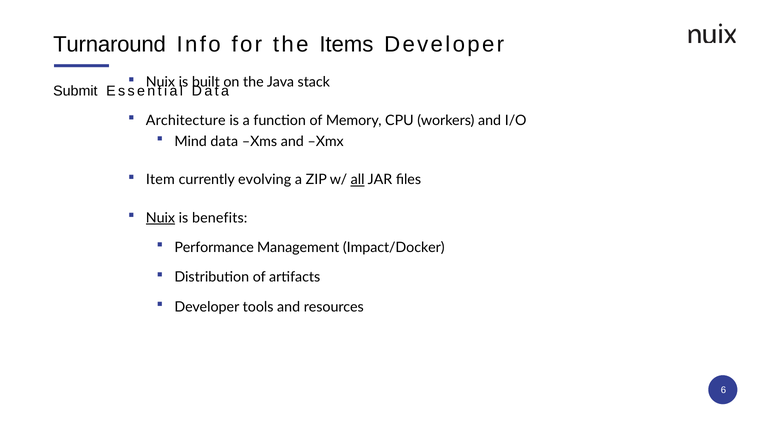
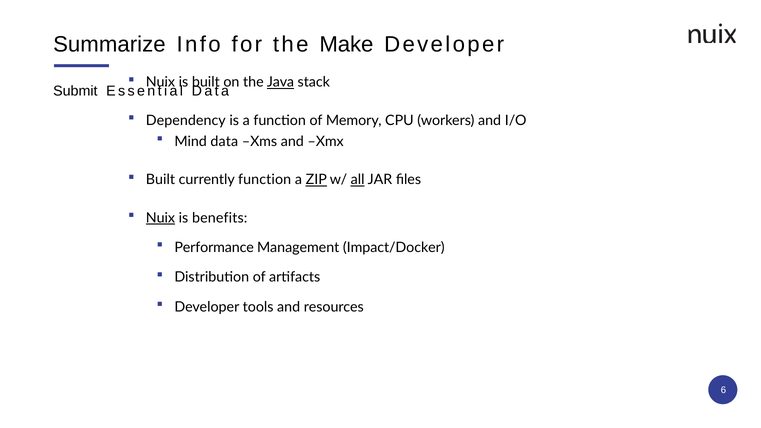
Turnaround: Turnaround -> Summarize (109, 44)
Items: Items -> Make (346, 44)
Java underline: none -> present (281, 82)
Architecture: Architecture -> Dependency (186, 120)
Item: Item -> Built (160, 180)
currently evolving: evolving -> function (265, 180)
ZIP underline: none -> present (316, 180)
